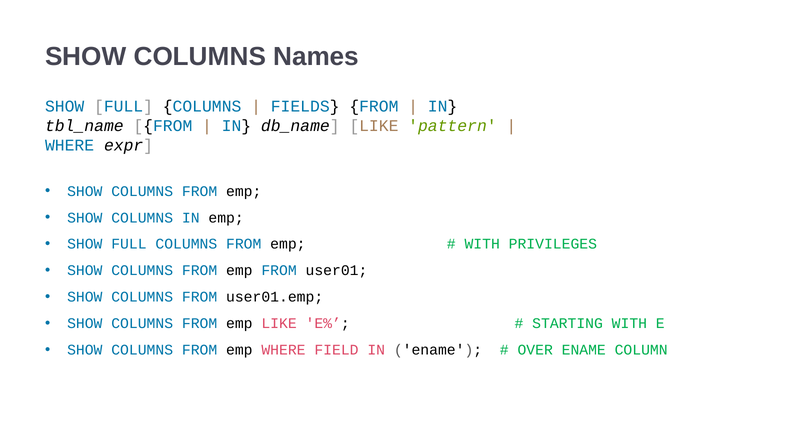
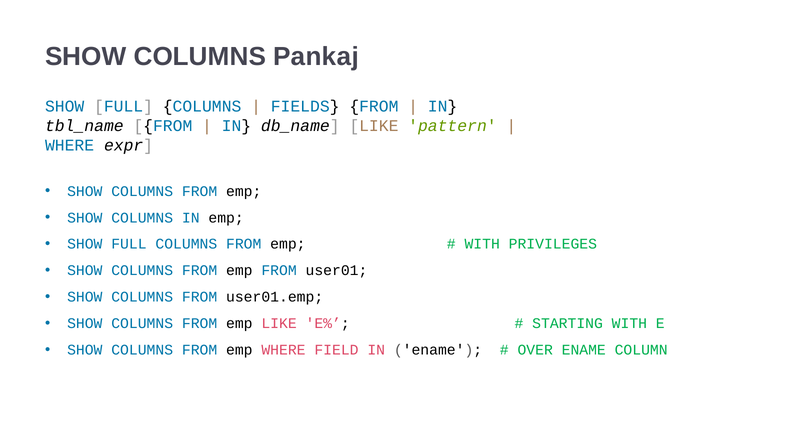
Names: Names -> Pankaj (316, 57)
